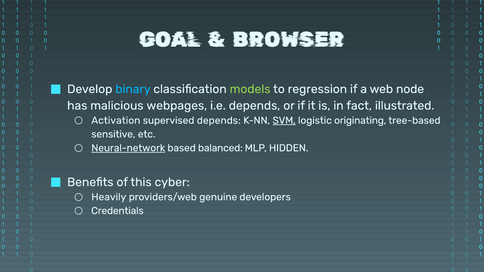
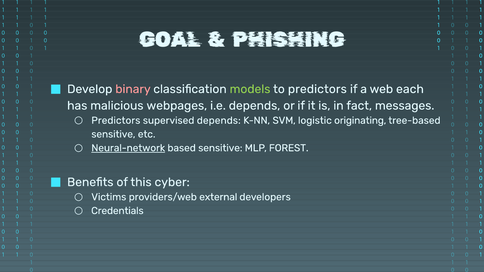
BROWSER: BROWSER -> PHISHING (289, 40)
binary colour: light blue -> pink (133, 89)
to regression: regression -> predictors (317, 89)
node: node -> each (410, 89)
illustrated: illustrated -> messages (405, 106)
Activation: Activation -> Predictors (116, 121)
SVM underline: present -> none (284, 121)
based balanced: balanced -> sensitive (220, 148)
HIDDEN: HIDDEN -> FOREST (289, 148)
Heavily: Heavily -> Victims (109, 197)
genuine: genuine -> external (218, 197)
